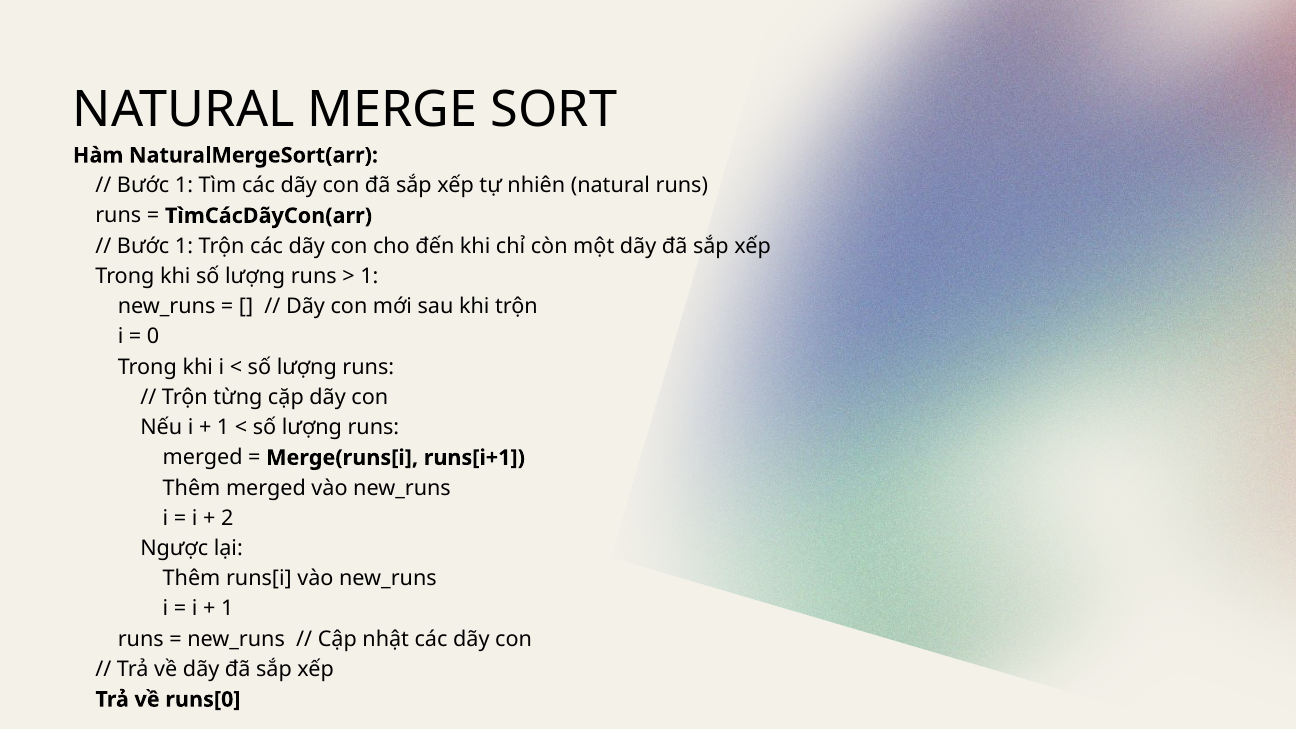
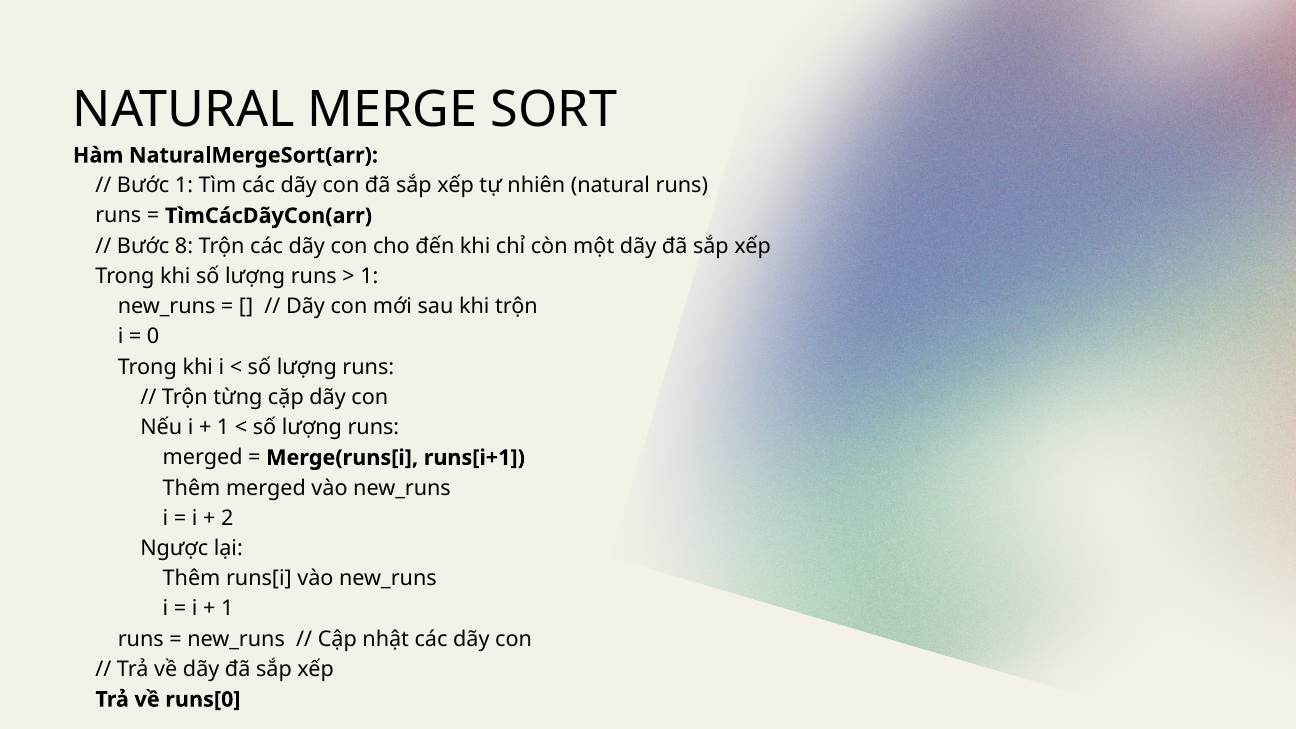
1: 1 -> 8 (184, 246)
